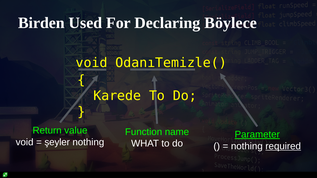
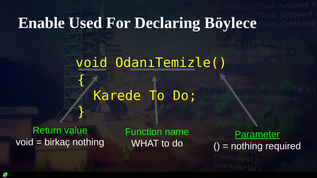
Birden: Birden -> Enable (41, 23)
şeyler: şeyler -> birkaç (57, 142)
required underline: present -> none (283, 146)
